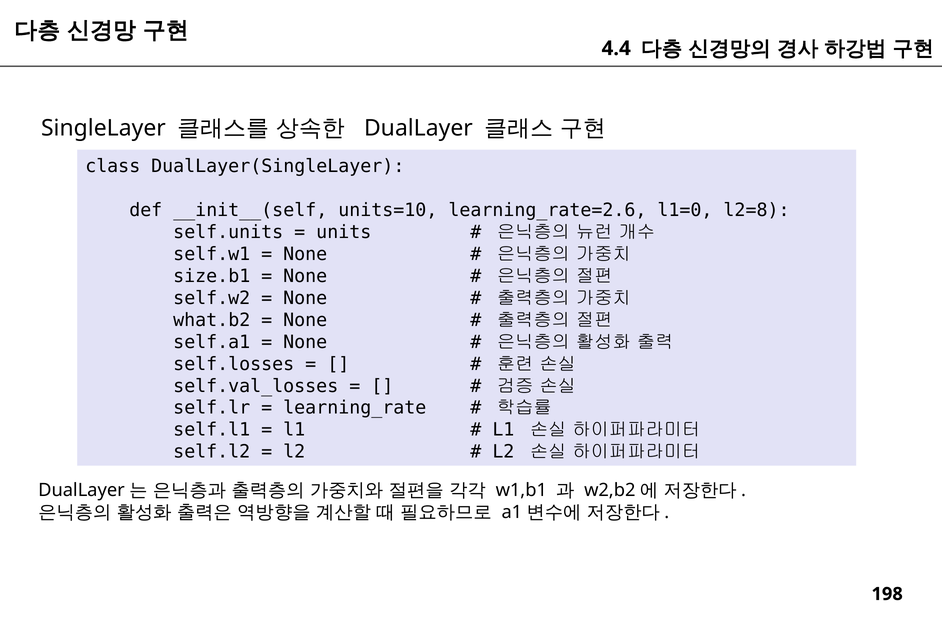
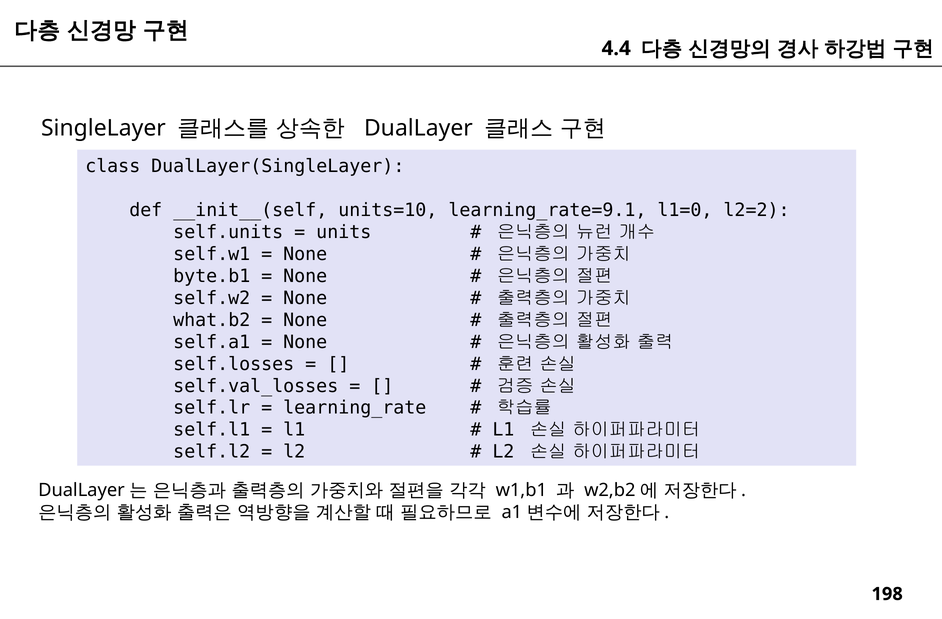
learning_rate=2.6: learning_rate=2.6 -> learning_rate=9.1 (547, 210)
l2=8: l2=8 -> l2=2 (757, 210)
size.b1: size.b1 -> byte.b1 (212, 276)
